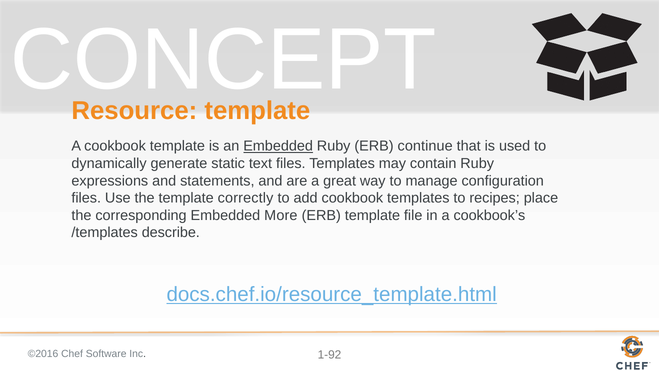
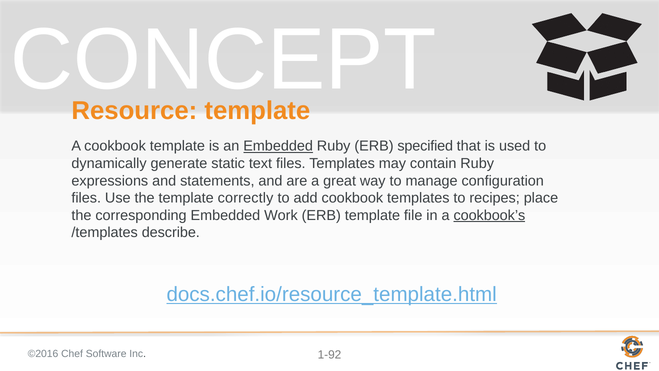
continue: continue -> specified (425, 146)
More: More -> Work (281, 215)
cookbook’s underline: none -> present (489, 215)
